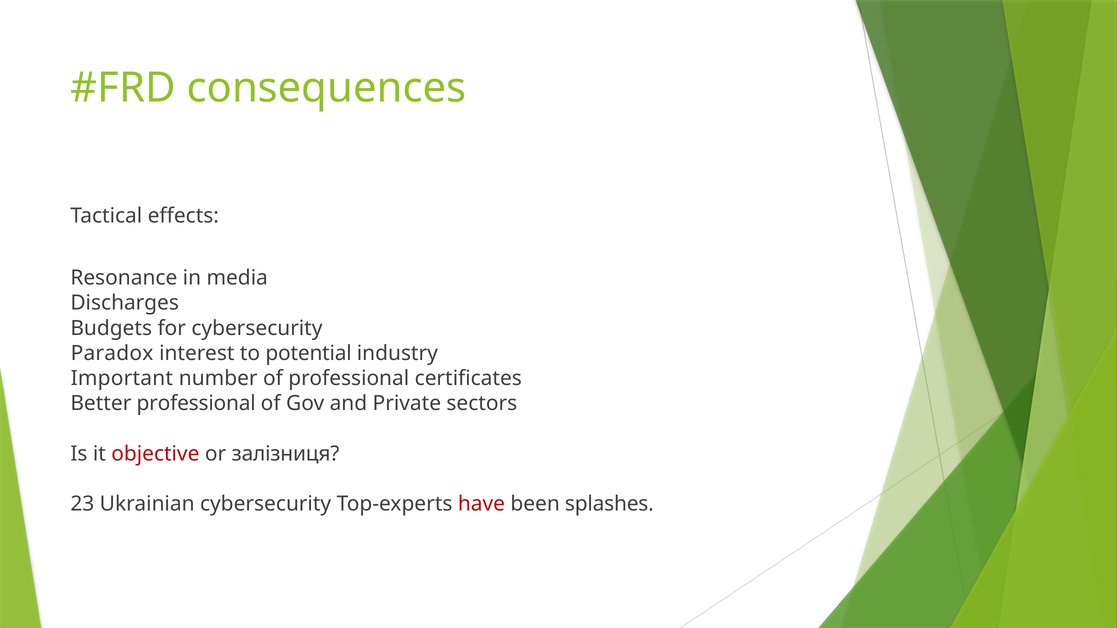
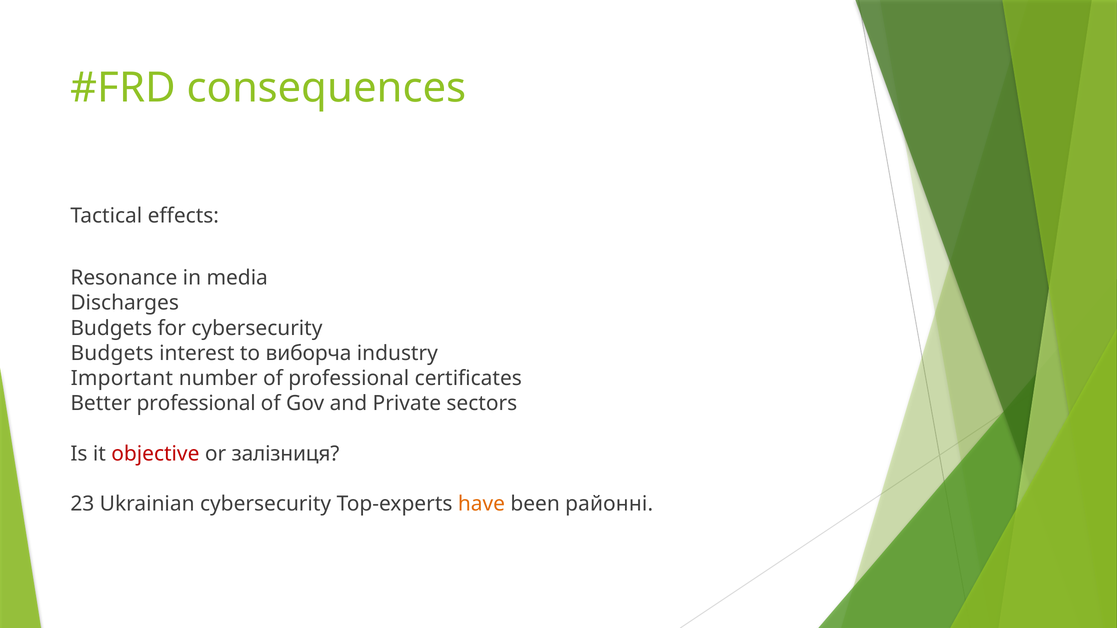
Paradox: Paradox -> Budgets (112, 353)
potential: potential -> виборча (309, 353)
have colour: red -> orange (481, 504)
splashes: splashes -> районні (609, 504)
